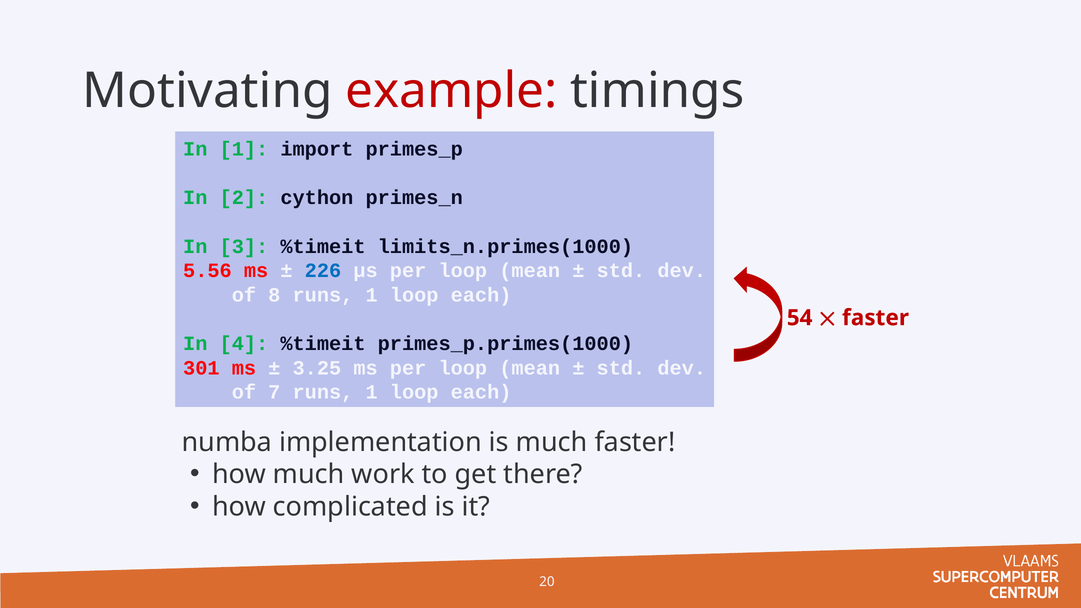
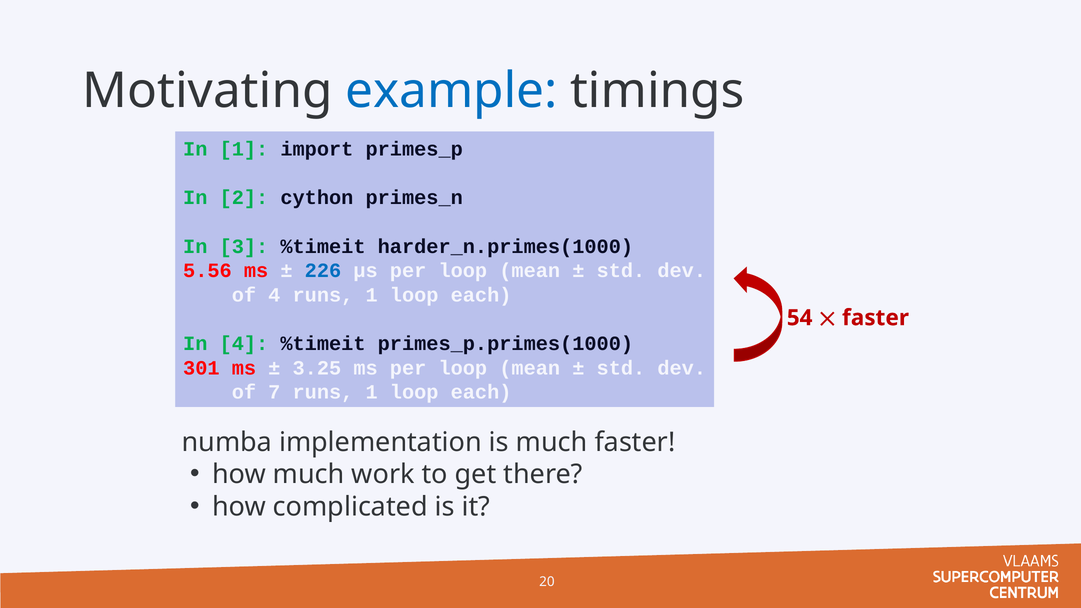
example colour: red -> blue (451, 91)
limits_n.primes(1000: limits_n.primes(1000 -> harder_n.primes(1000 (505, 246)
of 8: 8 -> 4 (274, 295)
